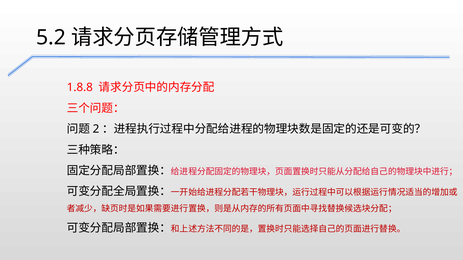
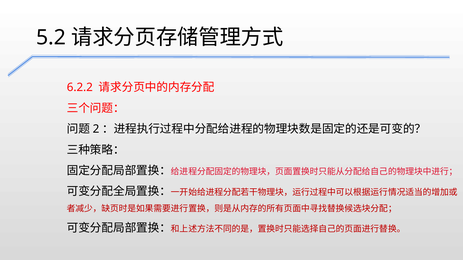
1.8.8: 1.8.8 -> 6.2.2 (80, 88)
